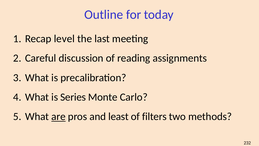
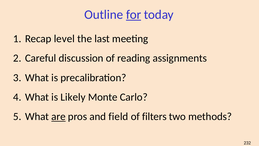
for underline: none -> present (134, 15)
Series: Series -> Likely (73, 97)
least: least -> field (118, 116)
